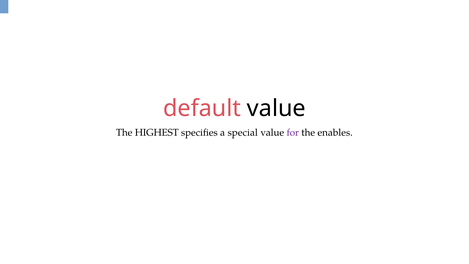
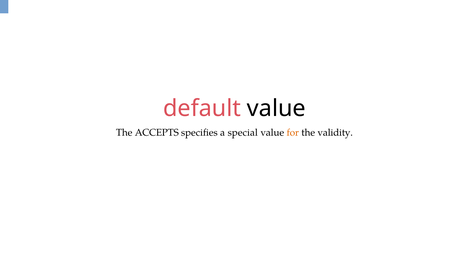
HIGHEST: HIGHEST -> ACCEPTS (157, 132)
for colour: purple -> orange (293, 132)
enables: enables -> validity (335, 132)
